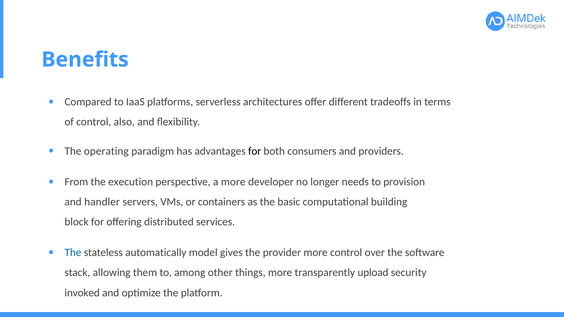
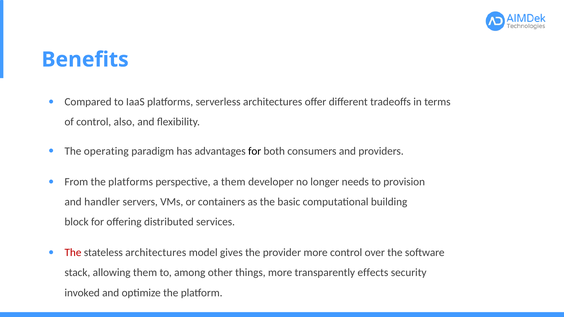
the execution: execution -> platforms (131, 182)
a more: more -> them (233, 182)
The colour: blue -> red (73, 253)
stateless automatically: automatically -> architectures (156, 253)
upload: upload -> effects (373, 273)
